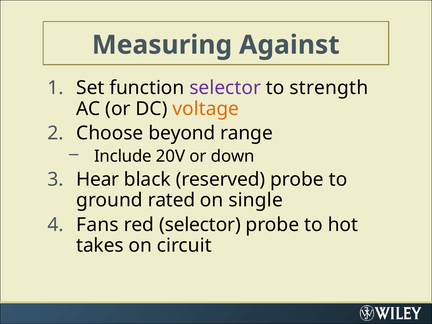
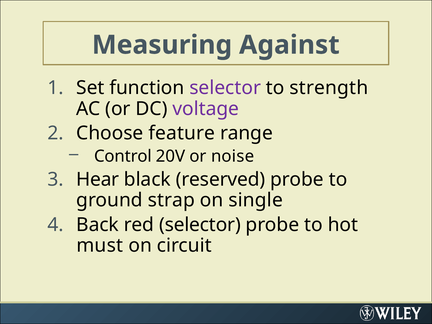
voltage colour: orange -> purple (206, 109)
beyond: beyond -> feature (182, 133)
Include: Include -> Control (123, 156)
down: down -> noise (233, 156)
rated: rated -> strap (171, 200)
Fans: Fans -> Back (98, 225)
takes: takes -> must (100, 245)
